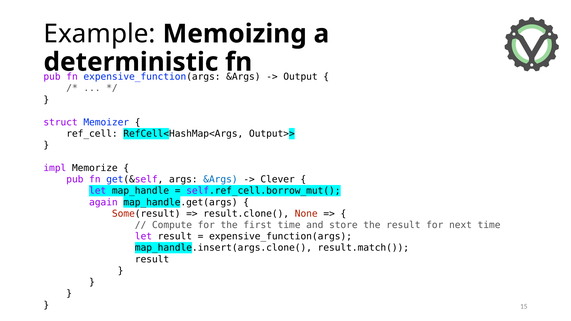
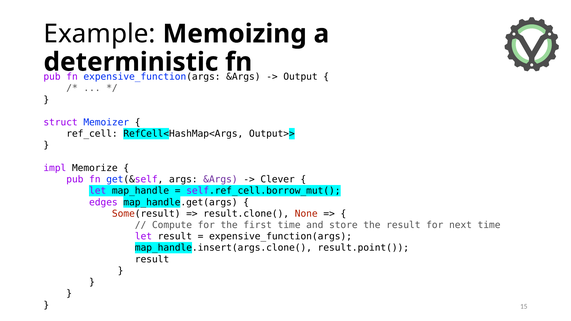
&Args colour: blue -> purple (220, 180)
again: again -> edges (103, 202)
result.match(: result.match( -> result.point( (363, 248)
